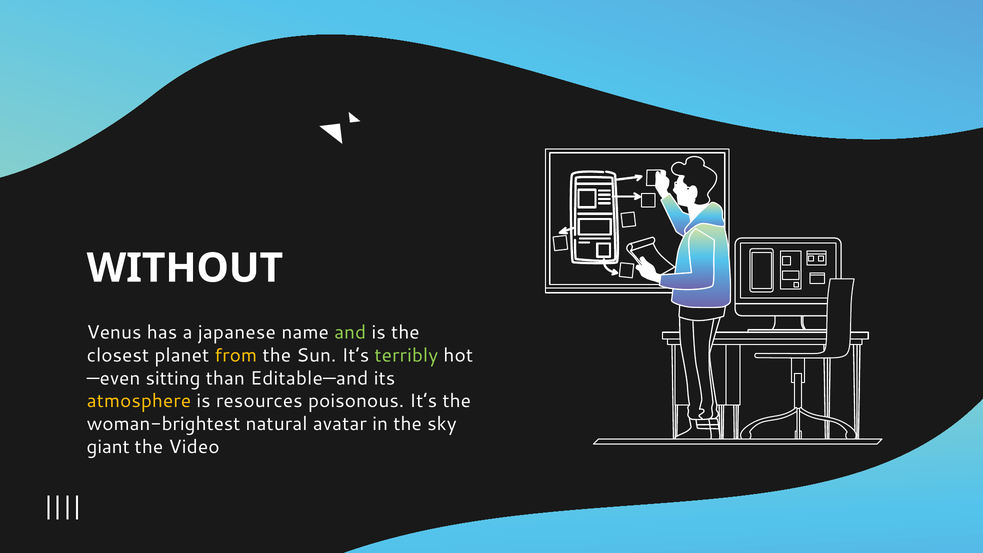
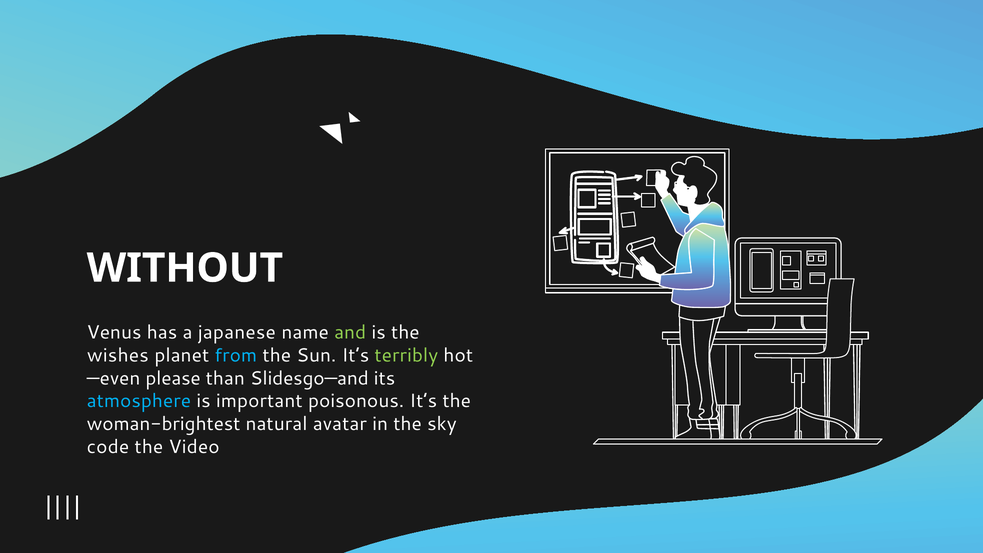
closest: closest -> wishes (118, 355)
from colour: yellow -> light blue (236, 355)
sitting: sitting -> please (173, 378)
Editable—and: Editable—and -> Slidesgo—and (309, 378)
atmosphere colour: yellow -> light blue (139, 401)
resources: resources -> important (259, 401)
giant: giant -> code (108, 447)
